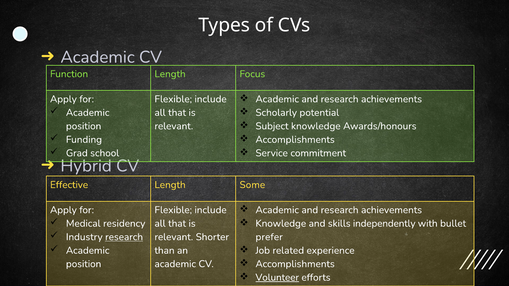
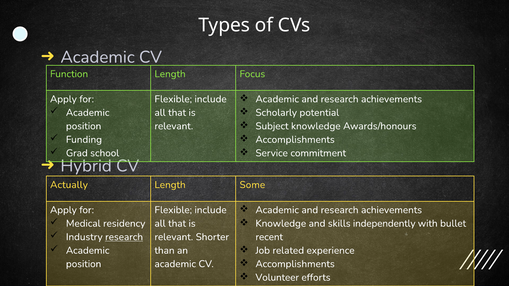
Effective: Effective -> Actually (69, 185)
prefer: prefer -> recent (269, 237)
Volunteer underline: present -> none (277, 278)
